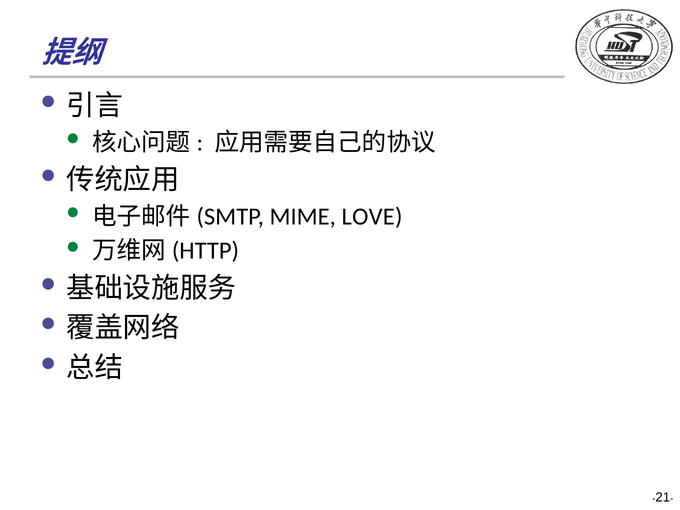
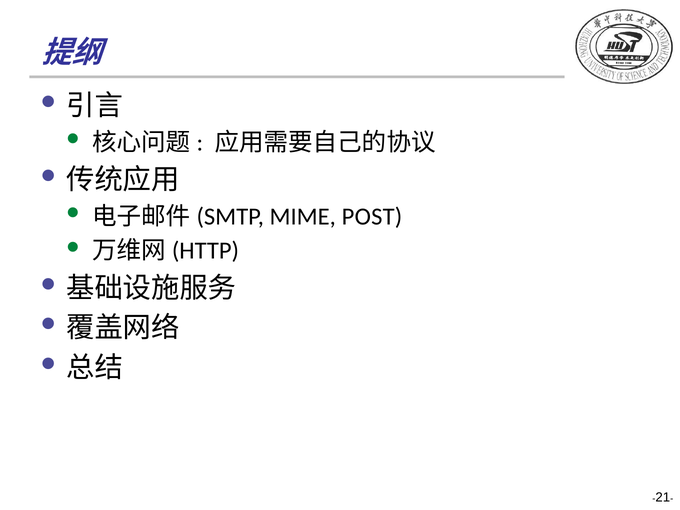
LOVE: LOVE -> POST (372, 216)
